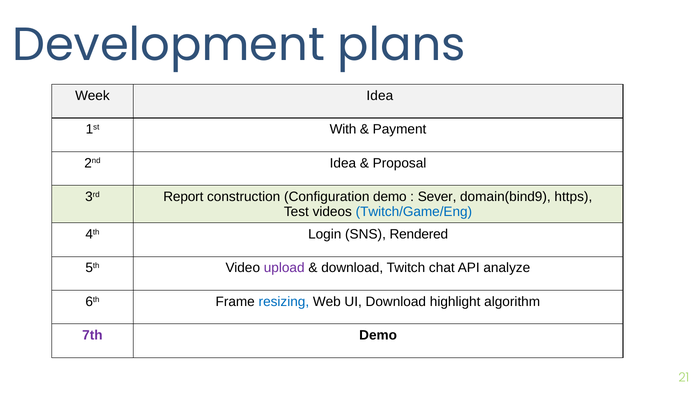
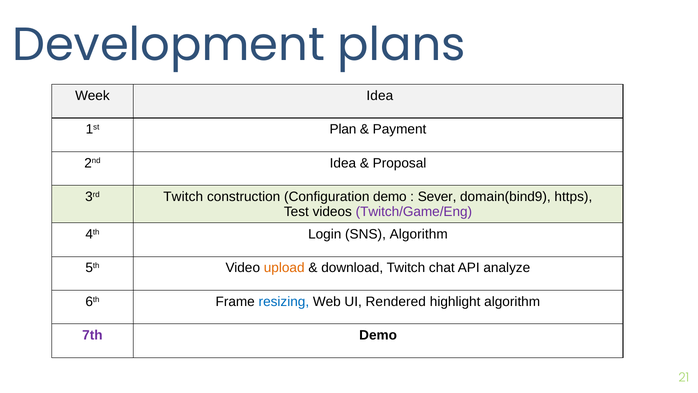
With: With -> Plan (343, 129)
3rd Report: Report -> Twitch (183, 197)
Twitch/Game/Eng colour: blue -> purple (414, 212)
SNS Rendered: Rendered -> Algorithm (419, 234)
upload colour: purple -> orange (284, 268)
UI Download: Download -> Rendered (396, 301)
